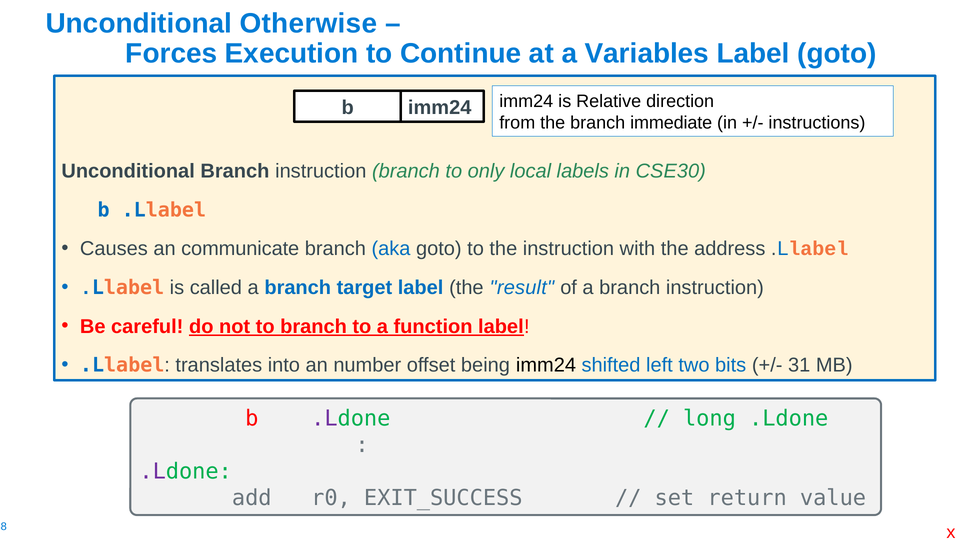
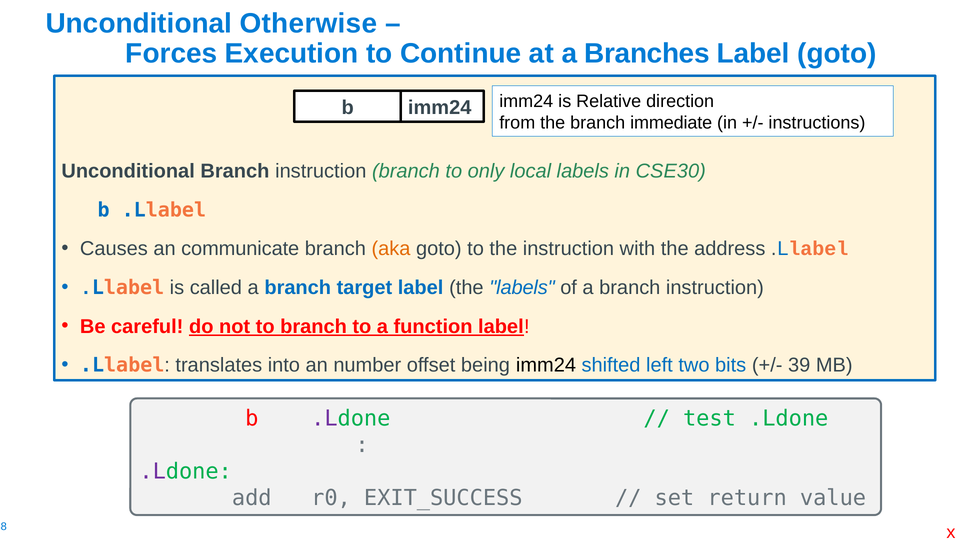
Variables: Variables -> Branches (647, 54)
aka colour: blue -> orange (391, 249)
the result: result -> labels (522, 288)
31: 31 -> 39 (799, 365)
long: long -> test (709, 419)
